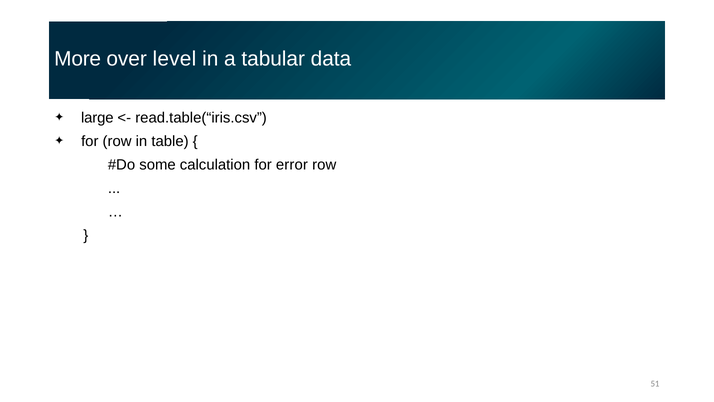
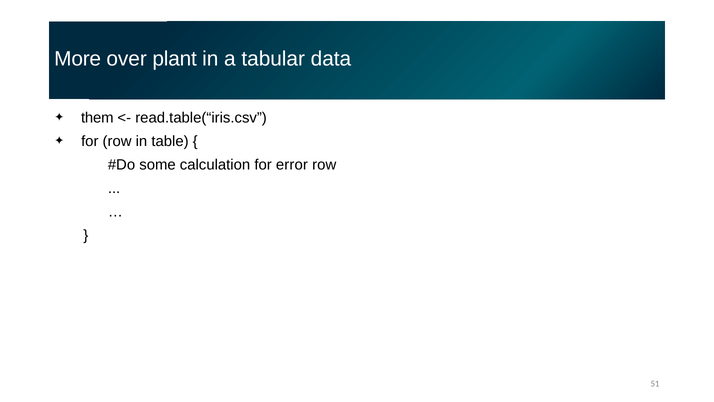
level: level -> plant (175, 59)
large: large -> them (97, 117)
